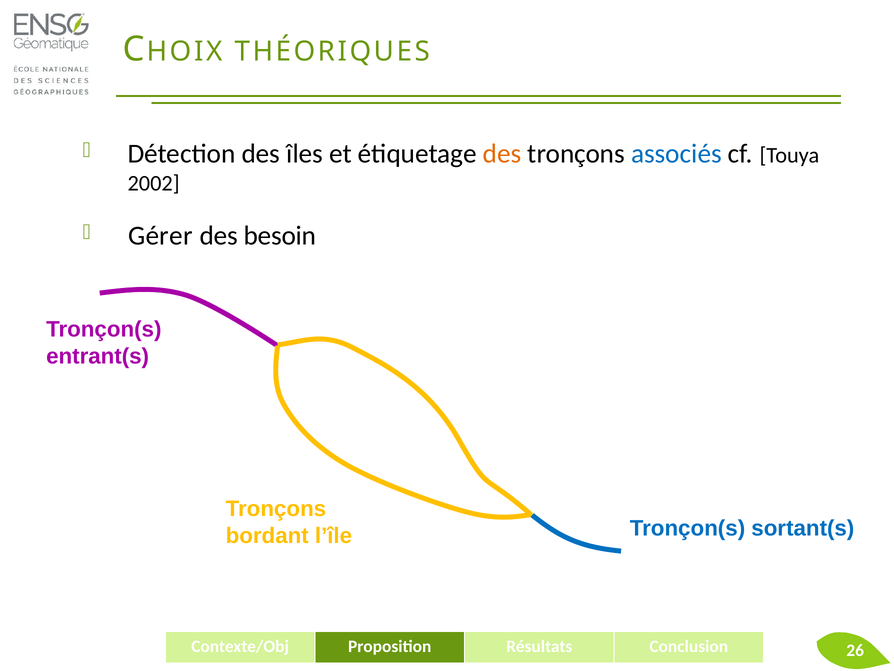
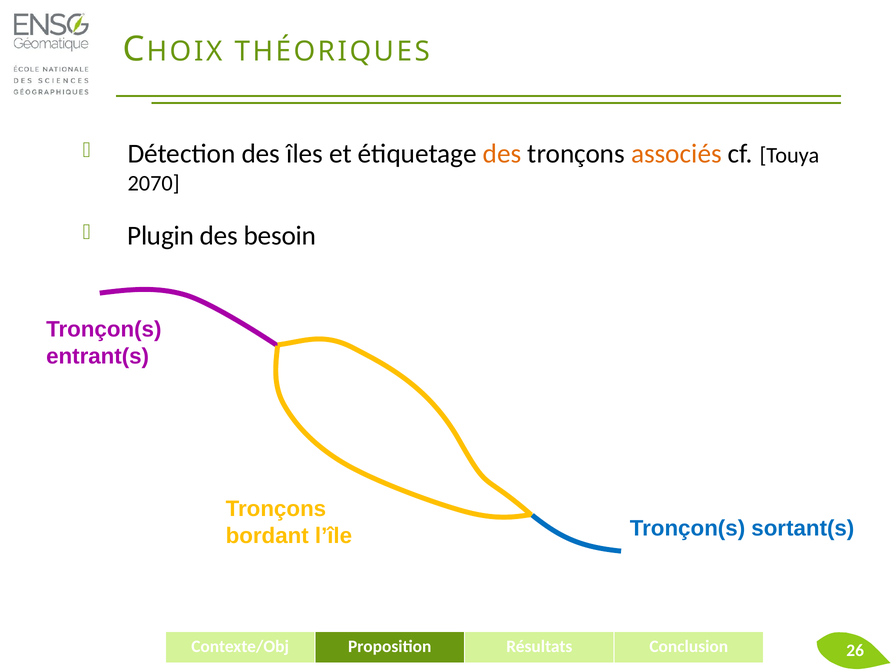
associés colour: blue -> orange (676, 154)
2002: 2002 -> 2070 (154, 183)
Gérer: Gérer -> Plugin (161, 236)
